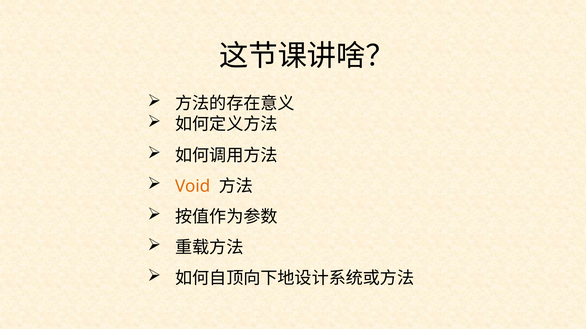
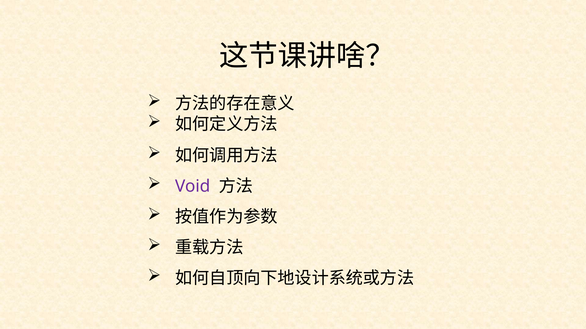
Void colour: orange -> purple (193, 187)
